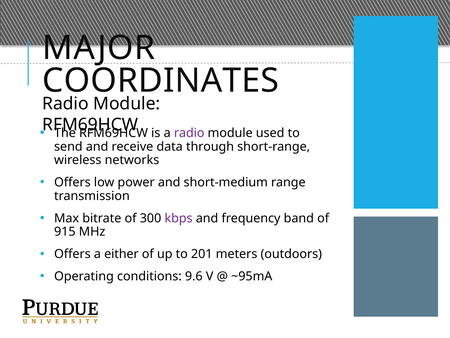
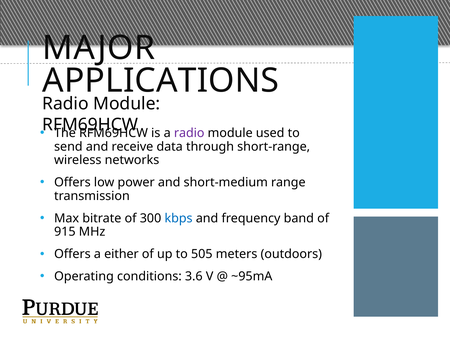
COORDINATES: COORDINATES -> APPLICATIONS (161, 80)
kbps colour: purple -> blue (179, 218)
201: 201 -> 505 (202, 254)
9.6: 9.6 -> 3.6 (194, 276)
